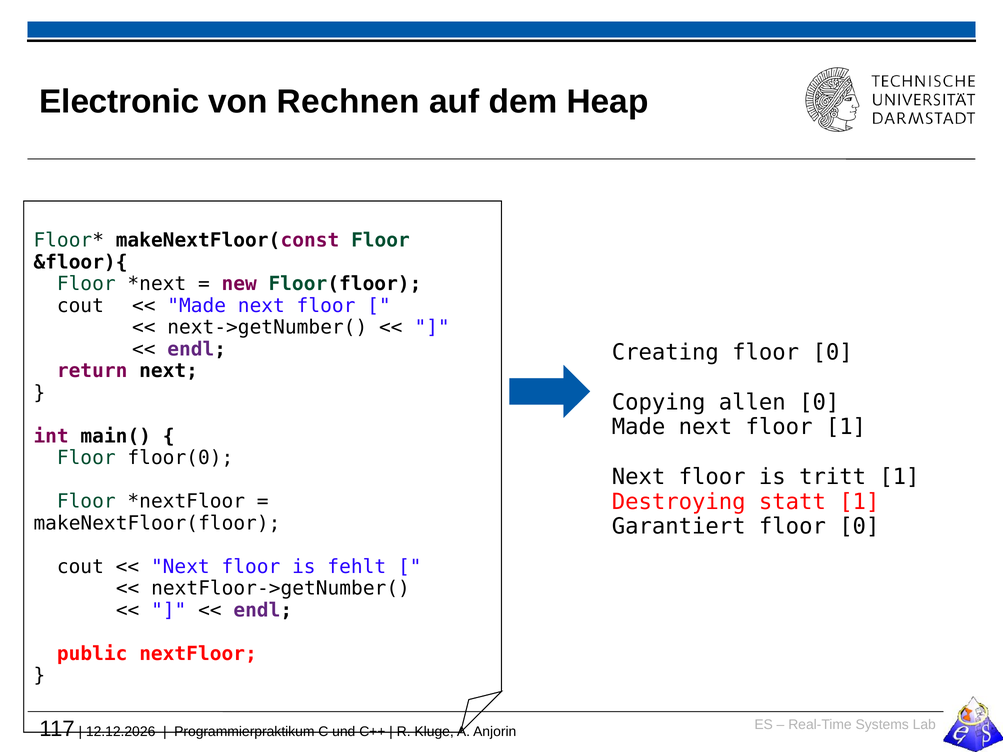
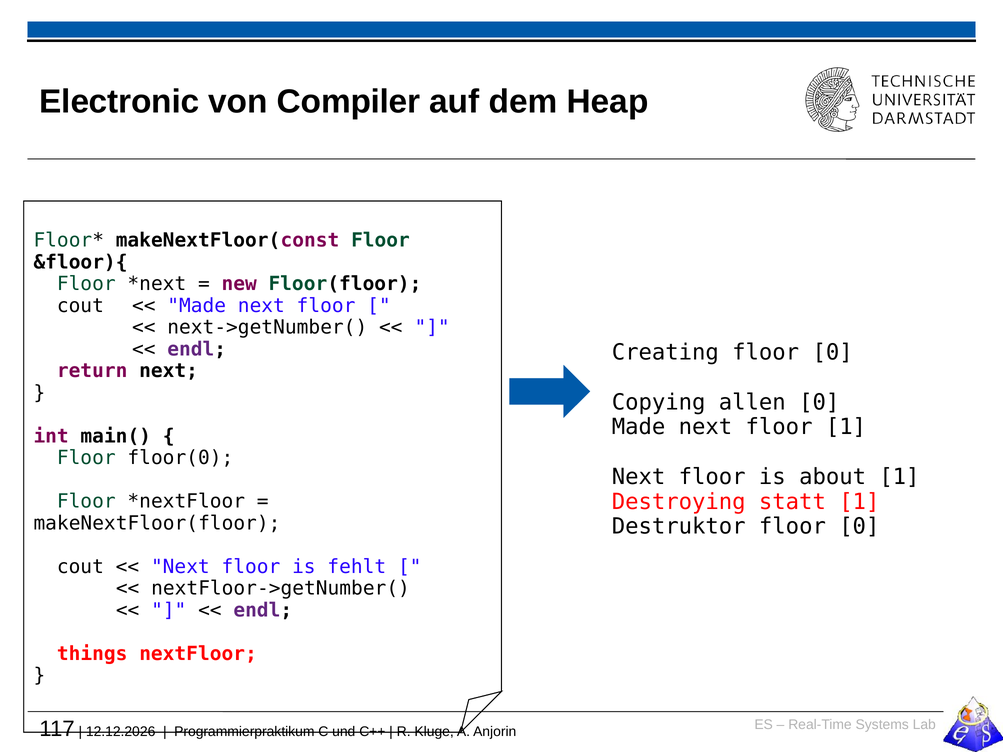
Rechnen: Rechnen -> Compiler (349, 102)
tritt: tritt -> about (833, 477)
Garantiert: Garantiert -> Destruktor (679, 527)
public: public -> things (92, 654)
